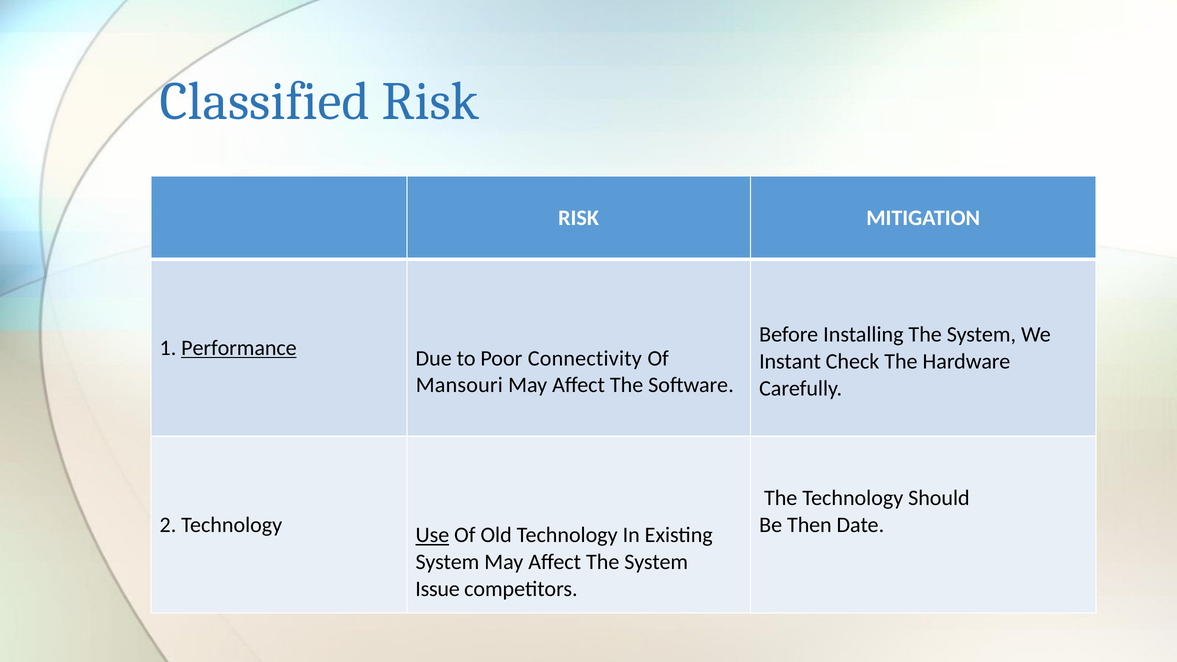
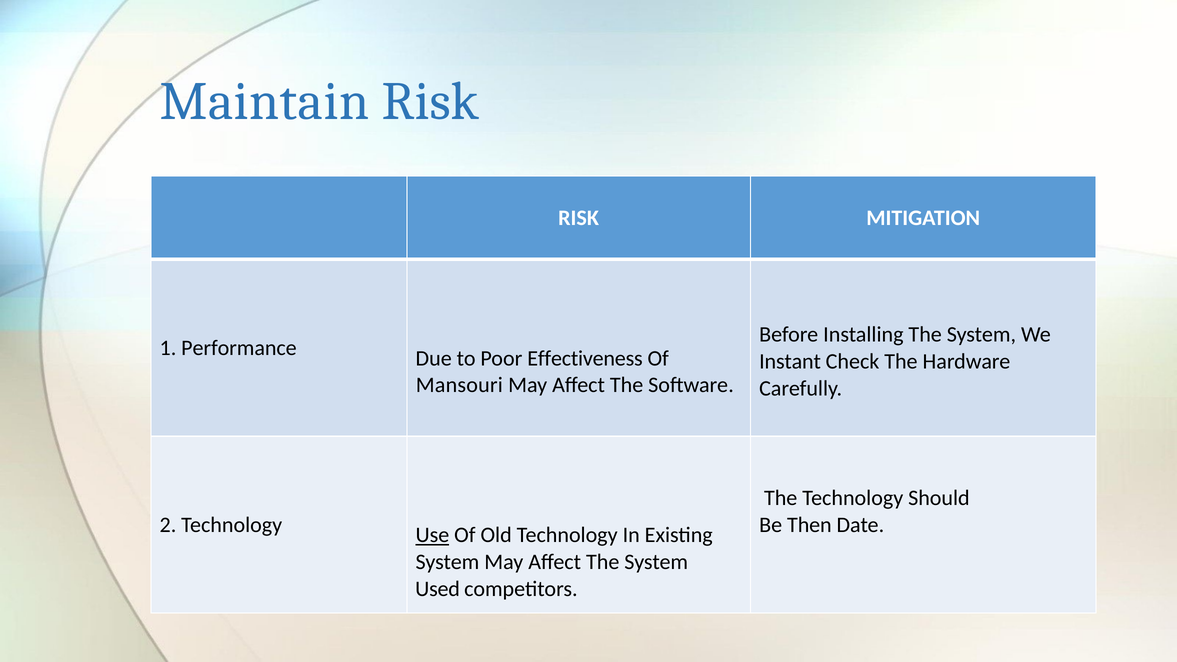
Classified: Classified -> Maintain (264, 102)
Performance underline: present -> none (239, 348)
Connectivity: Connectivity -> Effectiveness (585, 358)
Issue: Issue -> Used (438, 589)
